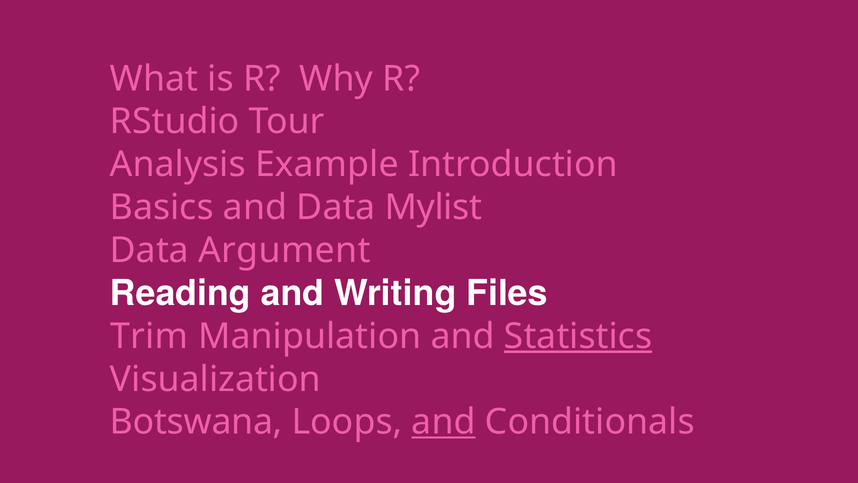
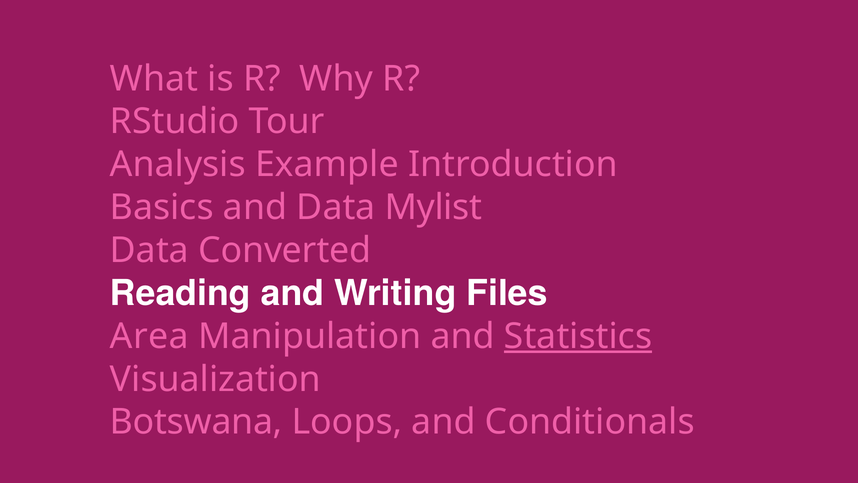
Argument: Argument -> Converted (285, 250)
Trim: Trim -> Area (149, 336)
and underline: present -> none (444, 422)
